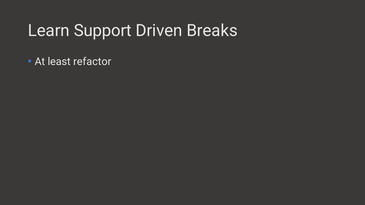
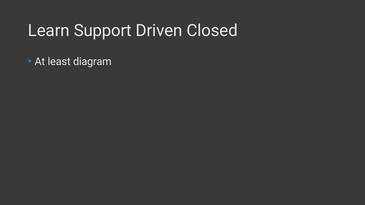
Breaks: Breaks -> Closed (212, 31)
refactor: refactor -> diagram (92, 62)
